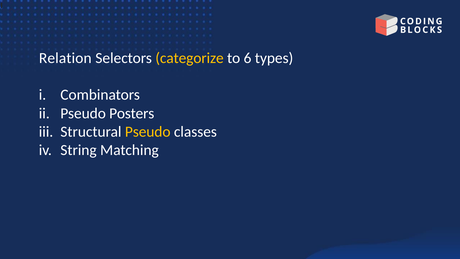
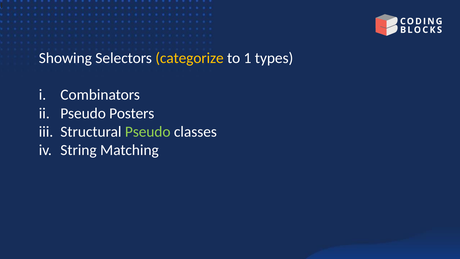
Relation: Relation -> Showing (65, 58)
6: 6 -> 1 (248, 58)
Pseudo colour: yellow -> light green (148, 132)
